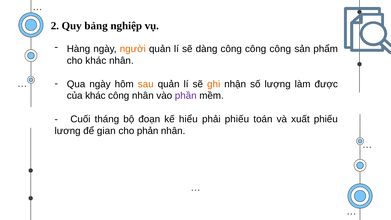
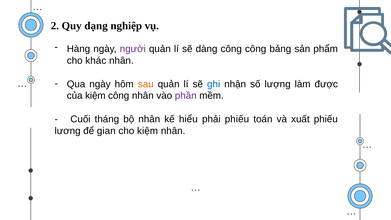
bảng: bảng -> dạng (96, 26)
người colour: orange -> purple (133, 49)
công công công: công -> bảng (280, 49)
ghi colour: orange -> blue (214, 84)
của khác: khác -> kiệm (95, 96)
bộ đoạn: đoạn -> nhân (149, 119)
cho phản: phản -> kiệm (148, 131)
